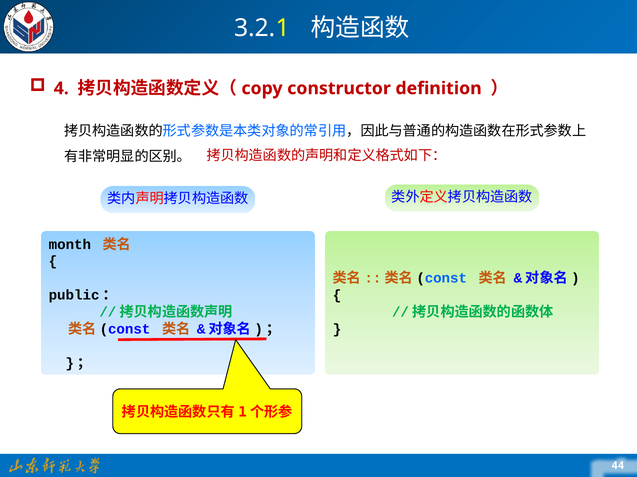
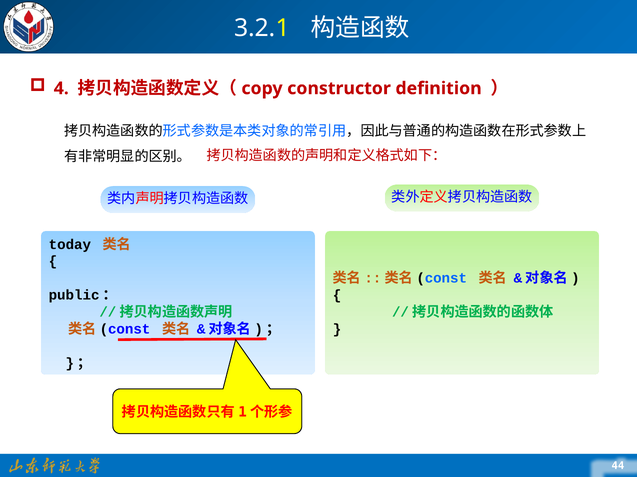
month: month -> today (70, 245)
